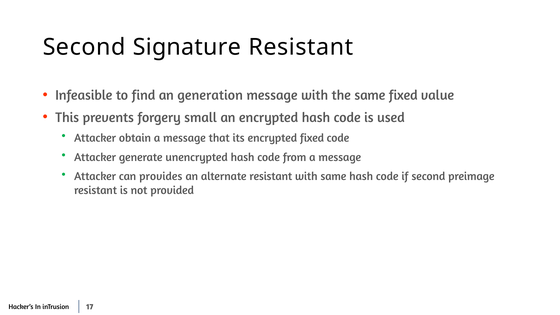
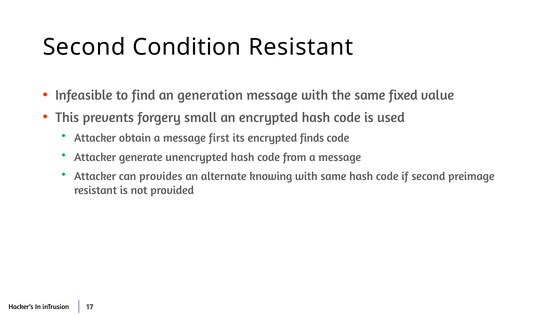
Signature: Signature -> Condition (187, 47)
that: that -> first (219, 138)
encrypted fixed: fixed -> finds (312, 138)
alternate resistant: resistant -> knowing (271, 176)
